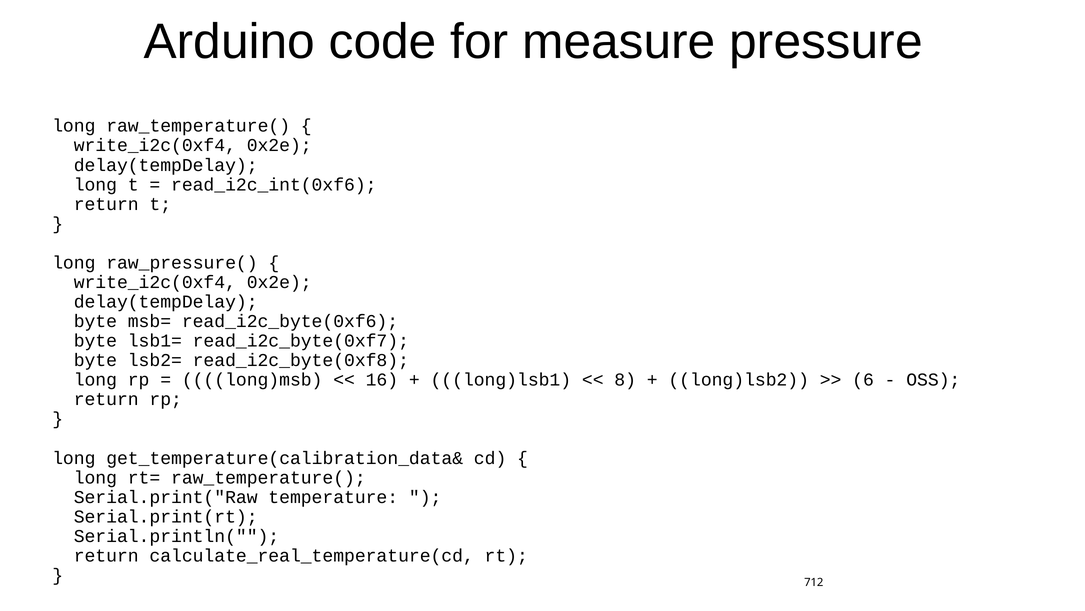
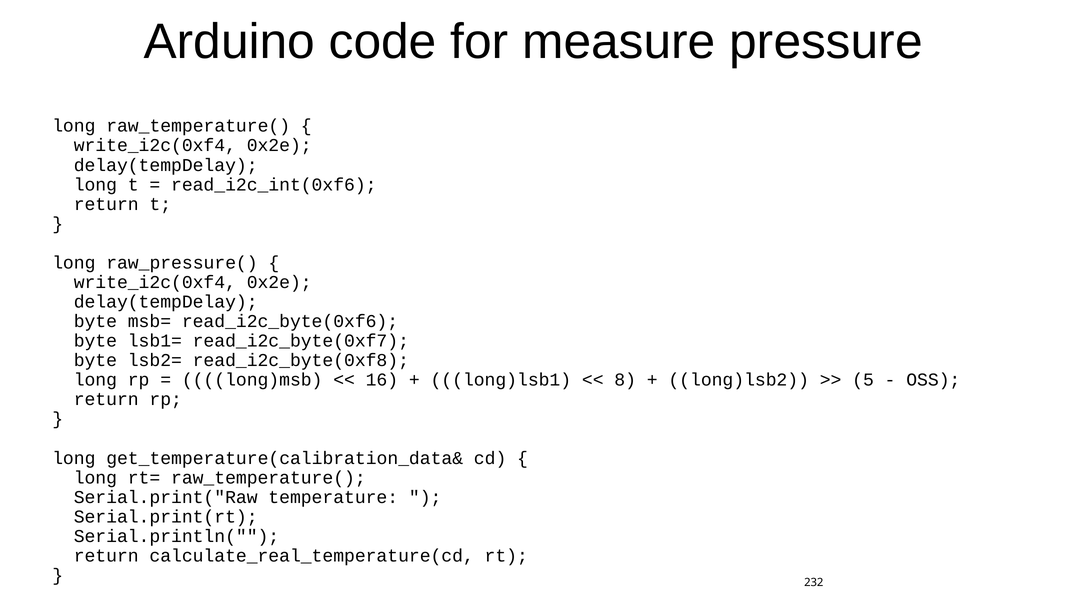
6: 6 -> 5 (863, 379)
712: 712 -> 232 (814, 582)
